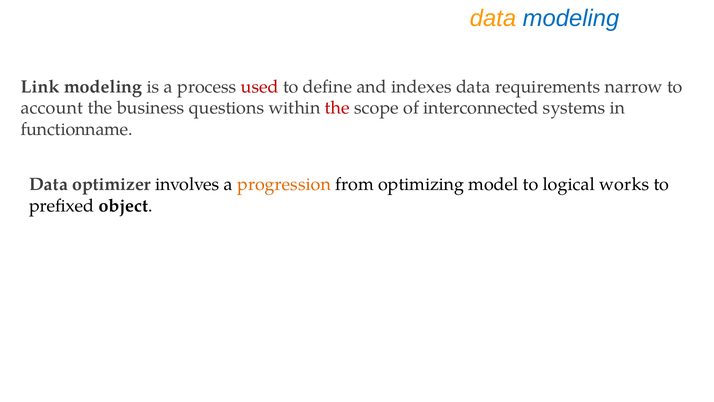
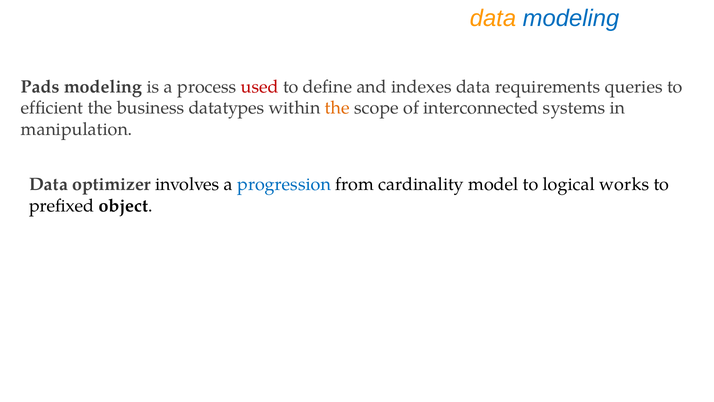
Link: Link -> Pads (40, 87)
narrow: narrow -> queries (634, 87)
account: account -> efficient (52, 108)
questions: questions -> datatypes (227, 108)
the colour: red -> orange (337, 108)
functionname: functionname -> manipulation (77, 129)
progression colour: orange -> blue (284, 184)
optimizing: optimizing -> cardinality (421, 184)
